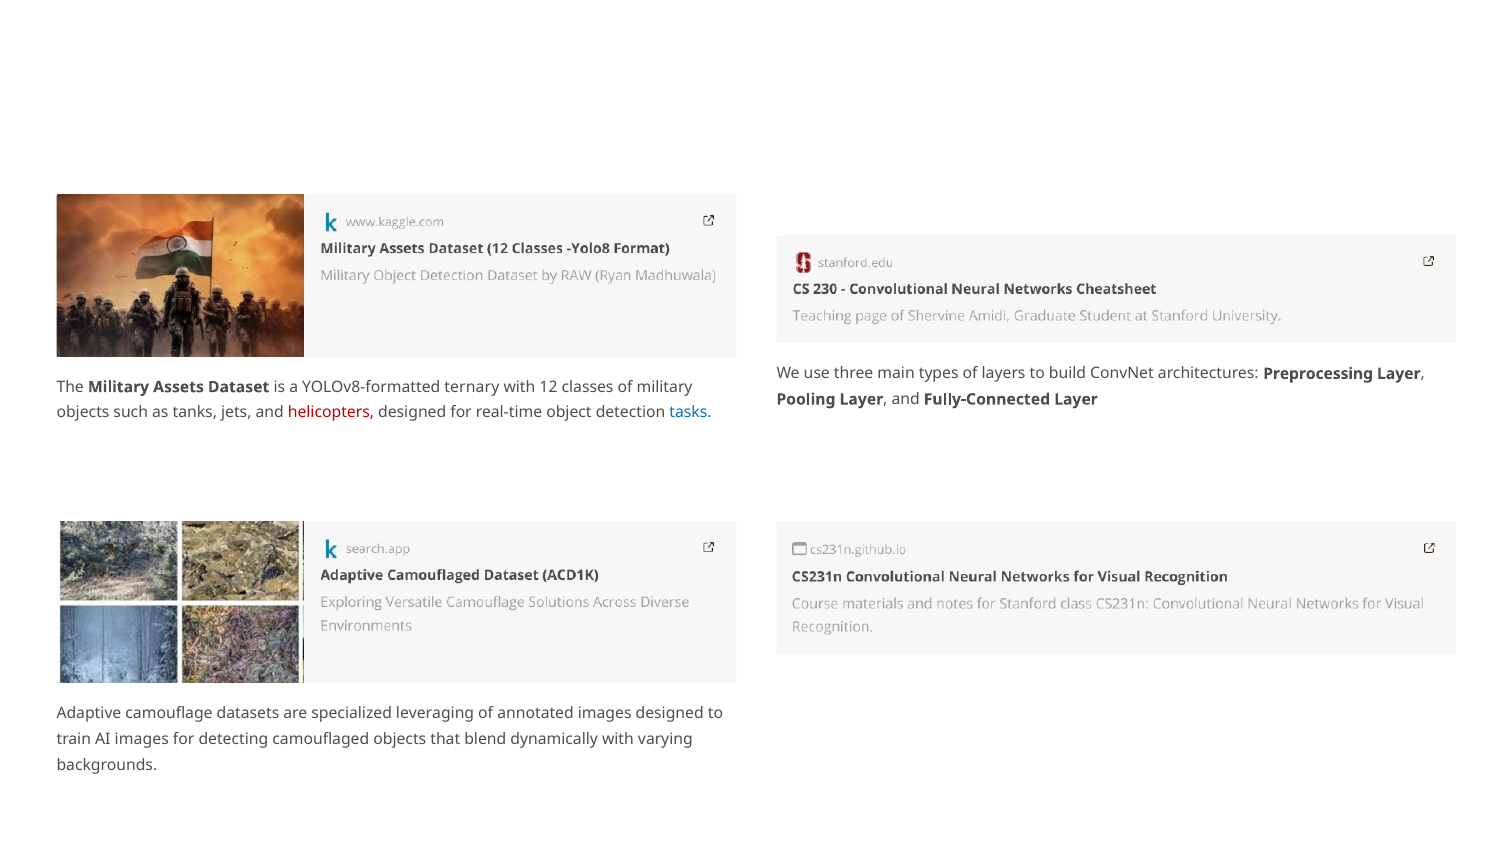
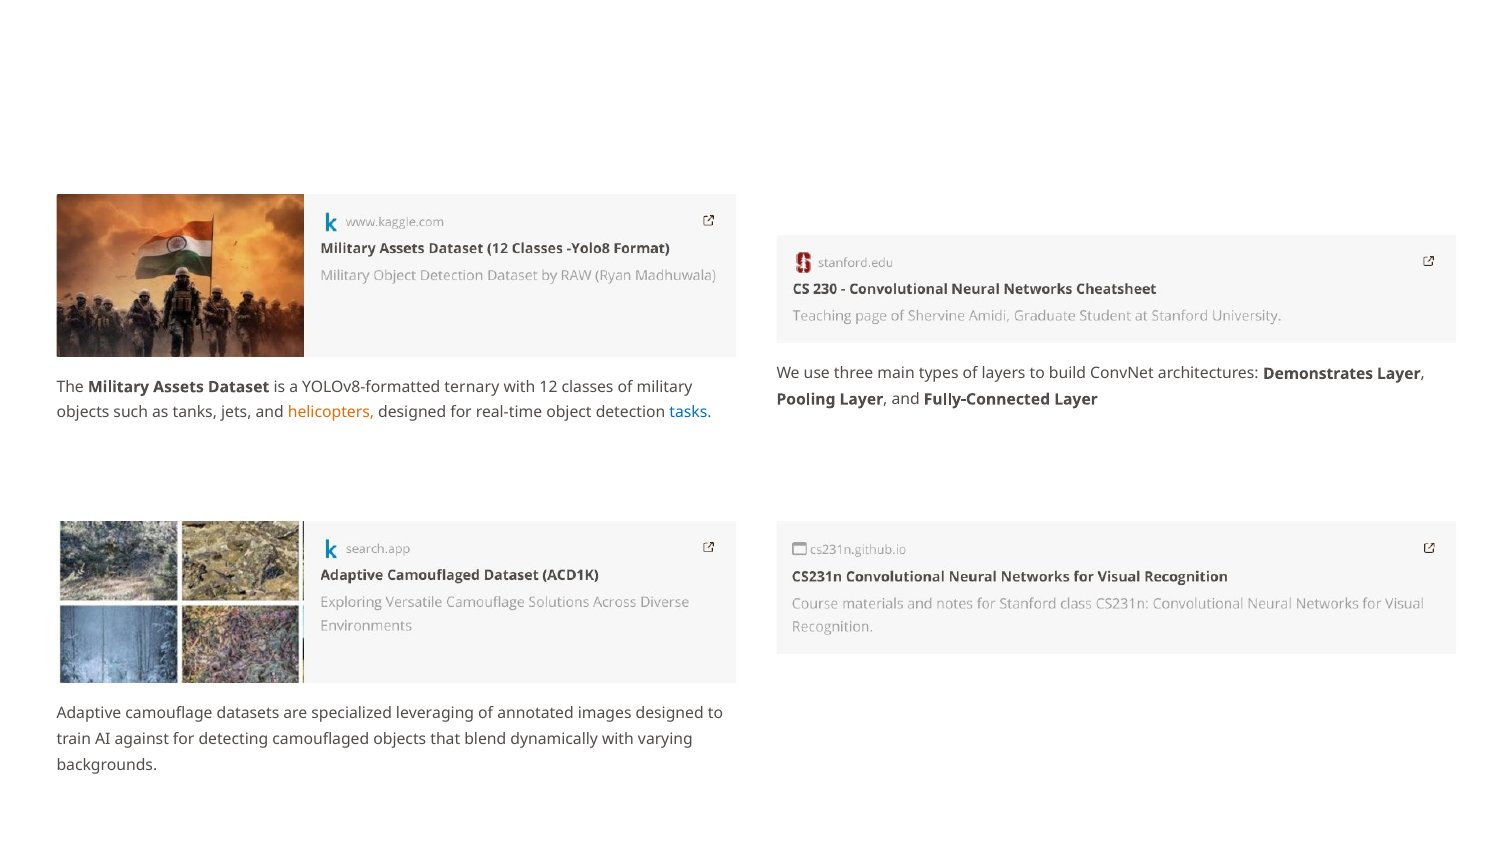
Preprocessing: Preprocessing -> Demonstrates (1318, 374)
helicopters colour: red -> orange (331, 412)
AI images: images -> against (142, 739)
